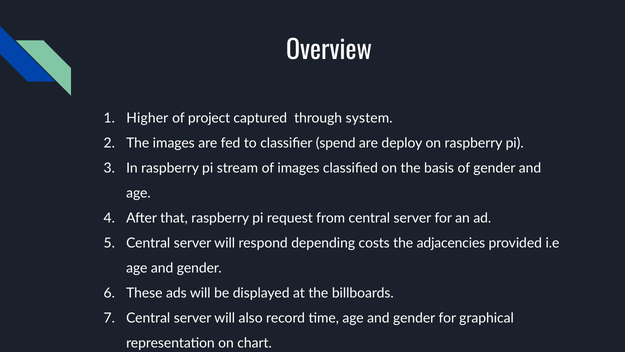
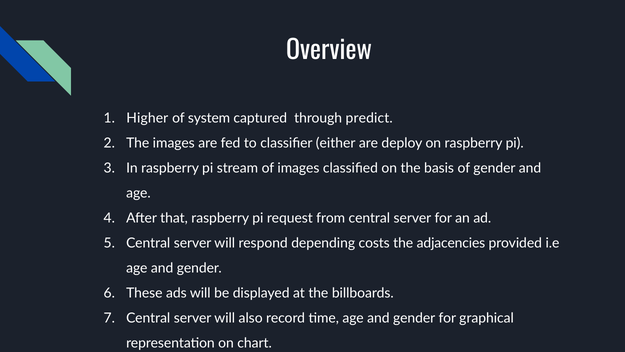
project: project -> system (209, 118)
system: system -> predict (369, 118)
spend: spend -> either (336, 143)
